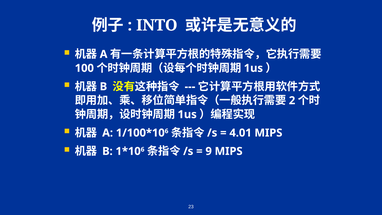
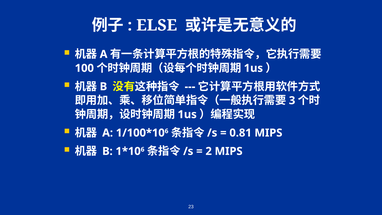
INTO: INTO -> ELSE (157, 25)
2: 2 -> 3 (292, 100)
4.01: 4.01 -> 0.81 (241, 133)
9: 9 -> 2 (209, 151)
